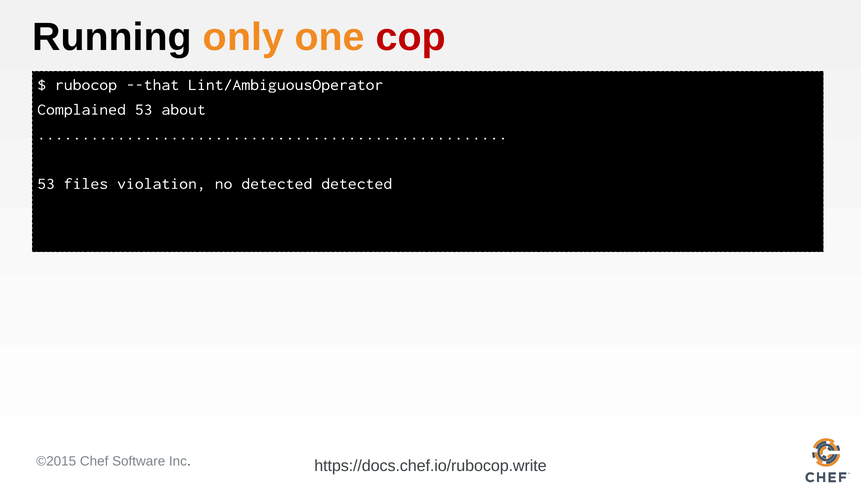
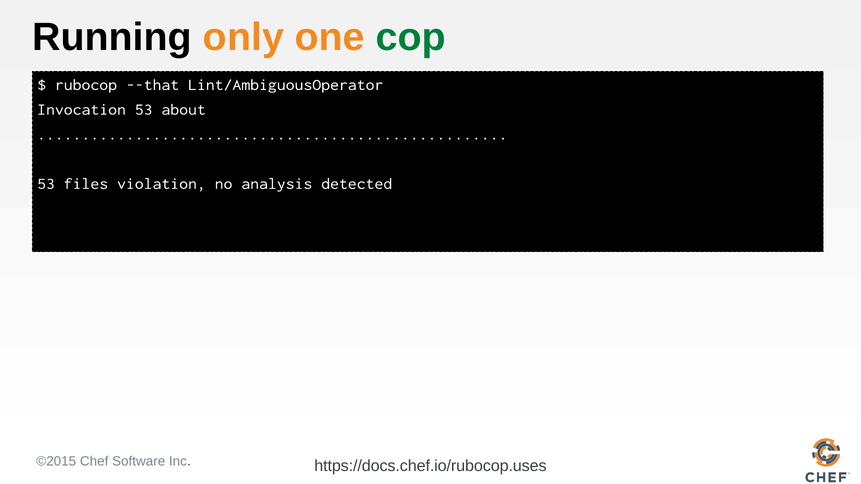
cop colour: red -> green (411, 37)
Complained: Complained -> Invocation (82, 109)
no detected: detected -> analysis (277, 184)
https://docs.chef.io/rubocop.write: https://docs.chef.io/rubocop.write -> https://docs.chef.io/rubocop.uses (430, 466)
